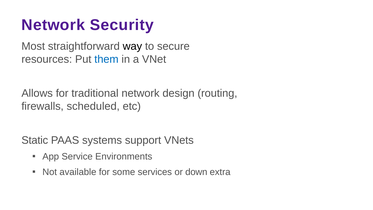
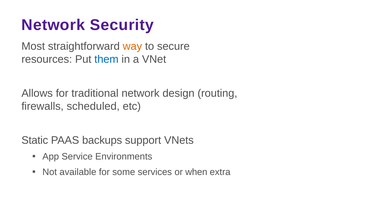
way colour: black -> orange (132, 46)
systems: systems -> backups (102, 140)
down: down -> when (196, 172)
